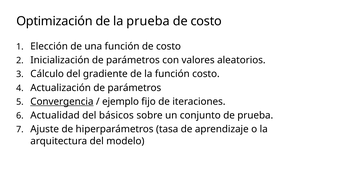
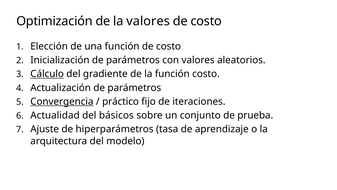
la prueba: prueba -> valores (148, 21)
Cálculo underline: none -> present (47, 74)
ejemplo: ejemplo -> práctico (121, 101)
